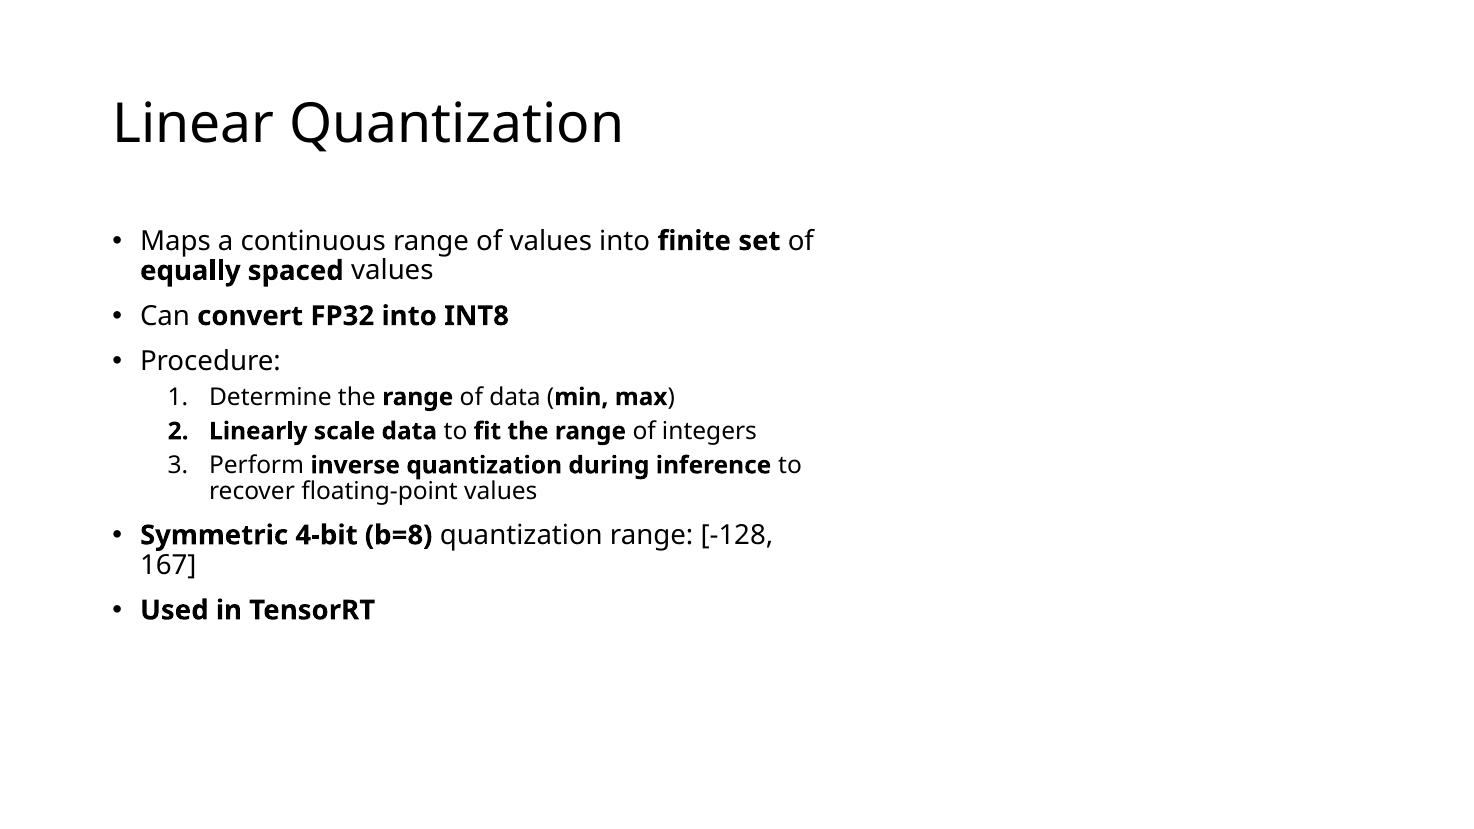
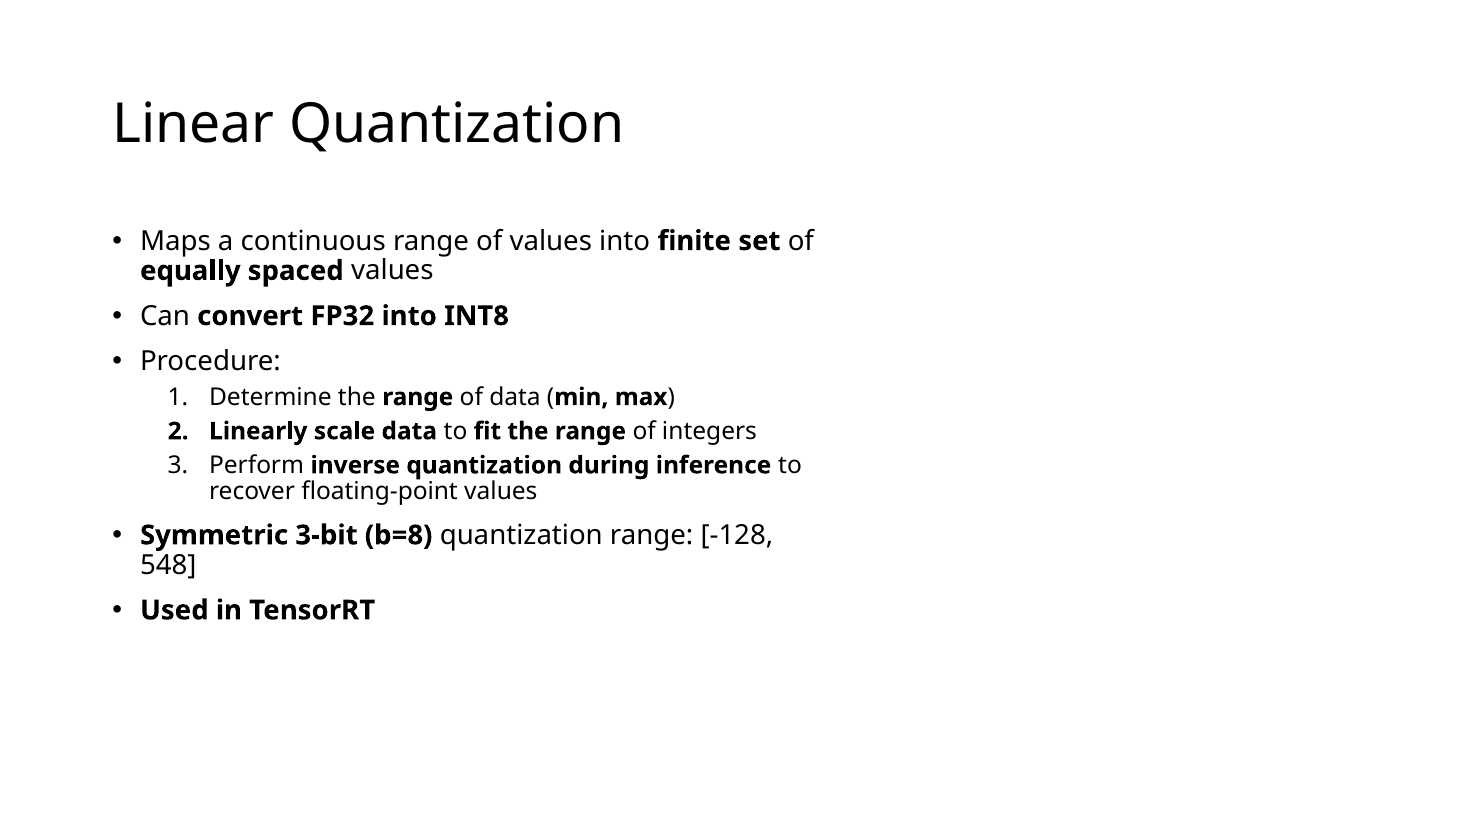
4-bit: 4-bit -> 3-bit (326, 535)
167: 167 -> 548 (168, 565)
